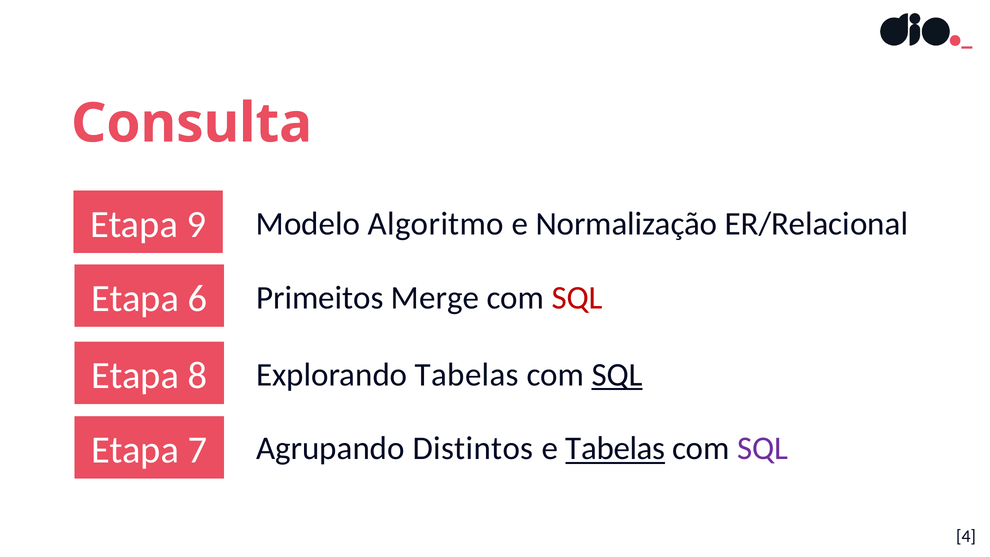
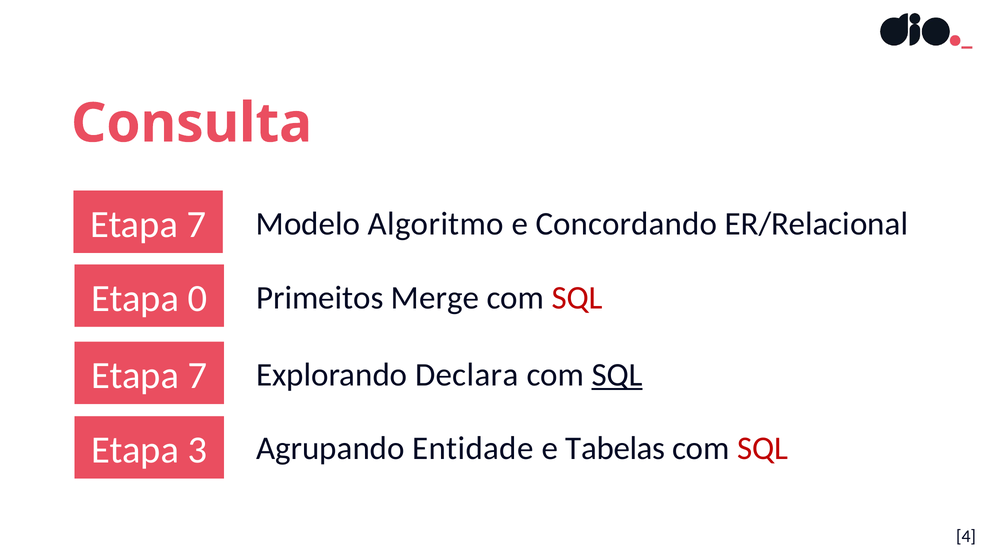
9: 9 -> 7 (196, 224)
Normalização: Normalização -> Concordando (626, 224)
6: 6 -> 0 (197, 298)
8: 8 -> 7 (197, 375)
Explorando Tabelas: Tabelas -> Declara (467, 375)
7: 7 -> 3 (197, 450)
Distintos: Distintos -> Entidade (473, 448)
Tabelas underline: present -> none (615, 448)
SQL colour: purple -> red (763, 448)
